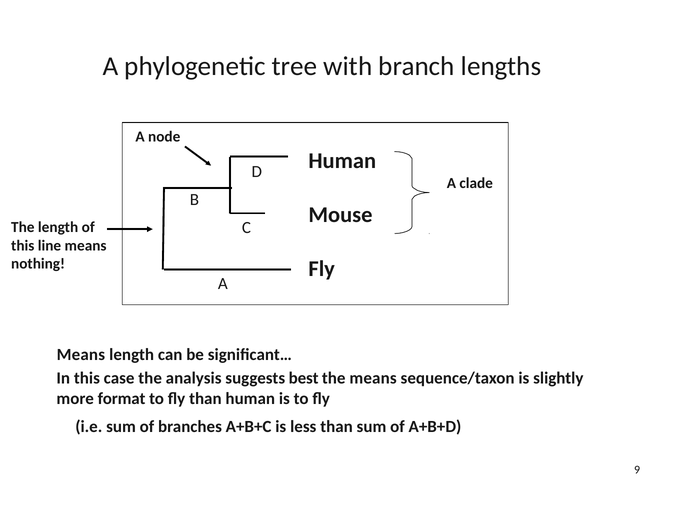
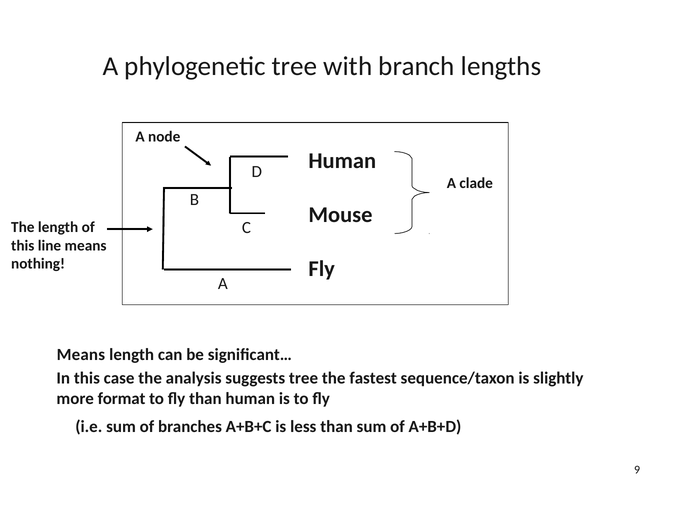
suggests best: best -> tree (304, 378)
the means: means -> fastest (373, 378)
